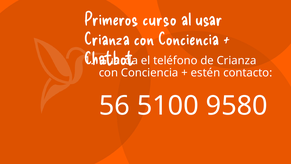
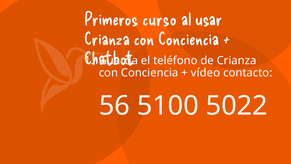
estén: estén -> vídeo (205, 73)
9580: 9580 -> 5022 (237, 106)
